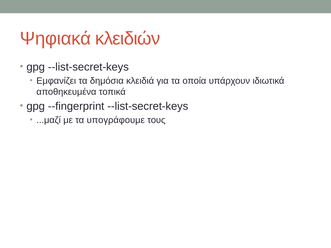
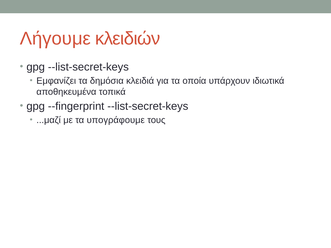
Ψηφιακά: Ψηφιακά -> Λήγουμε (55, 39)
